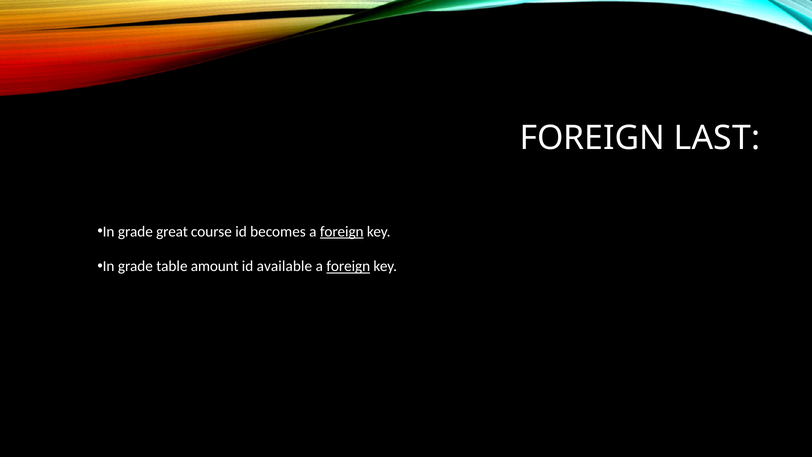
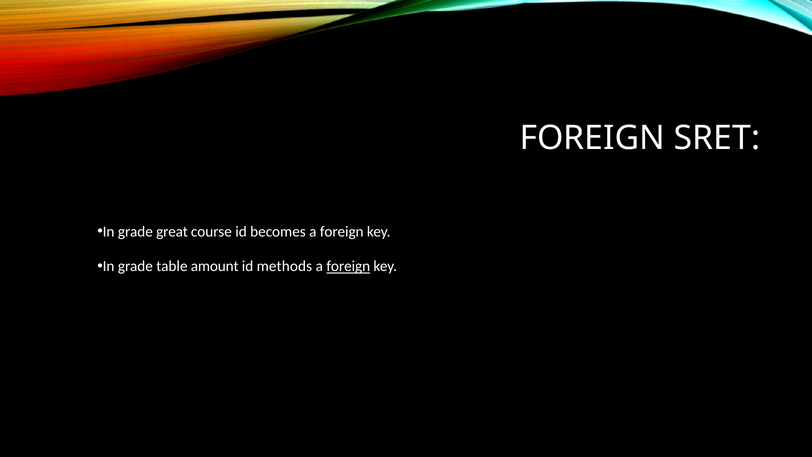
LAST: LAST -> SRET (717, 138)
foreign underline: present -> none (342, 232)
available: available -> methods (284, 266)
